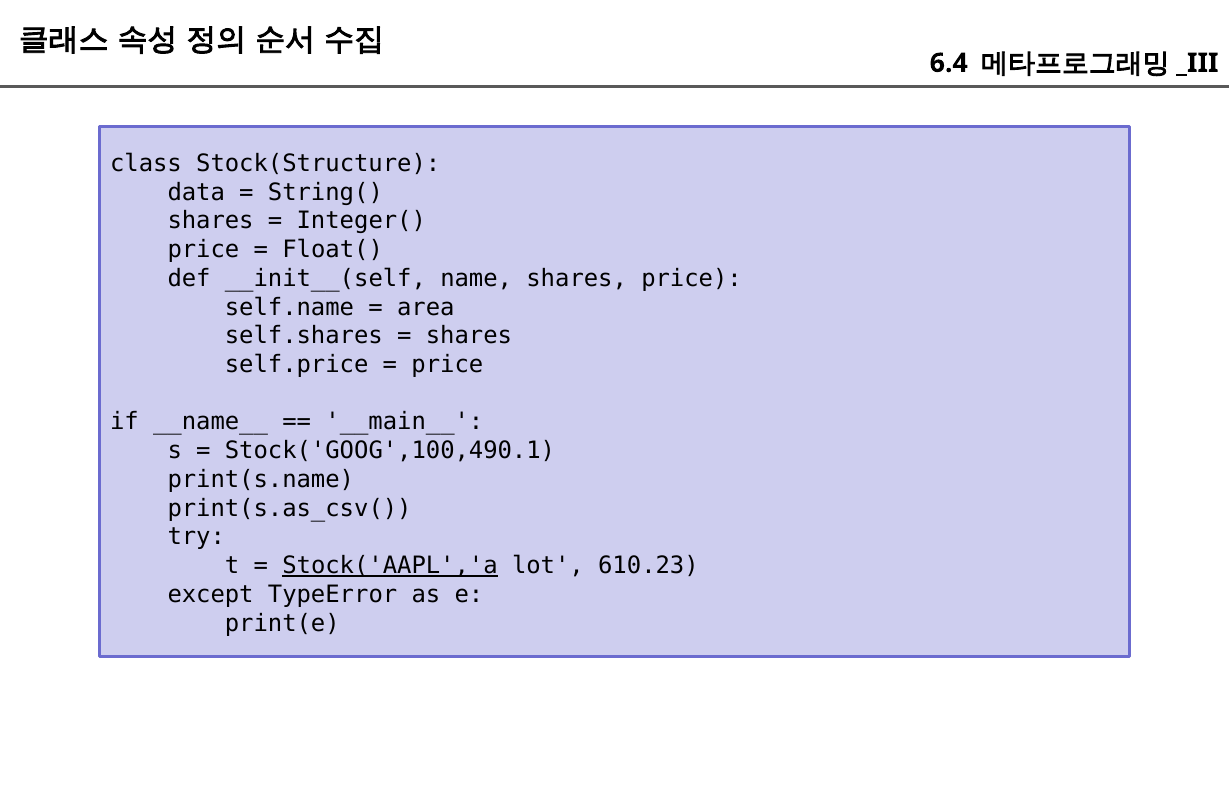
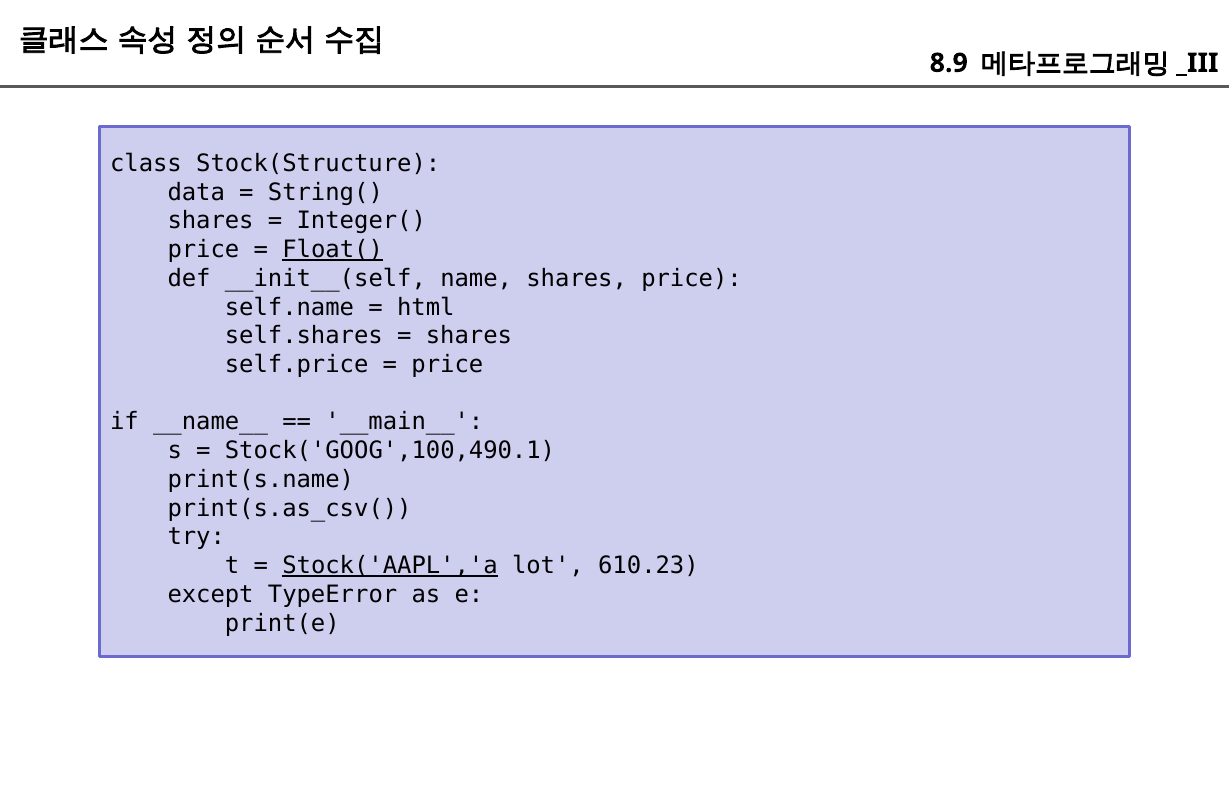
6.4: 6.4 -> 8.9 (949, 63)
Float( underline: none -> present (333, 250)
area: area -> html (426, 307)
